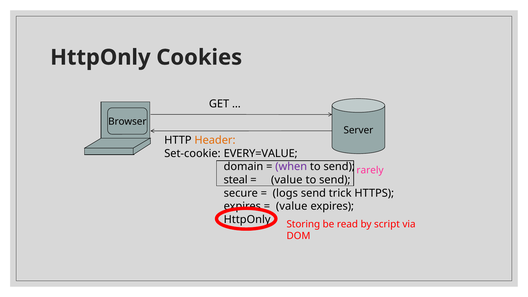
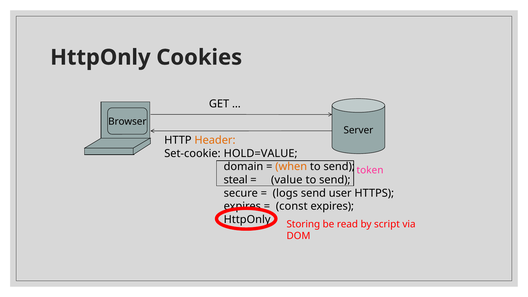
EVERY=VALUE: EVERY=VALUE -> HOLD=VALUE (261, 153)
when colour: purple -> orange (291, 167)
rarely: rarely -> token (370, 170)
trick: trick -> user (340, 193)
value: value -> const (292, 206)
